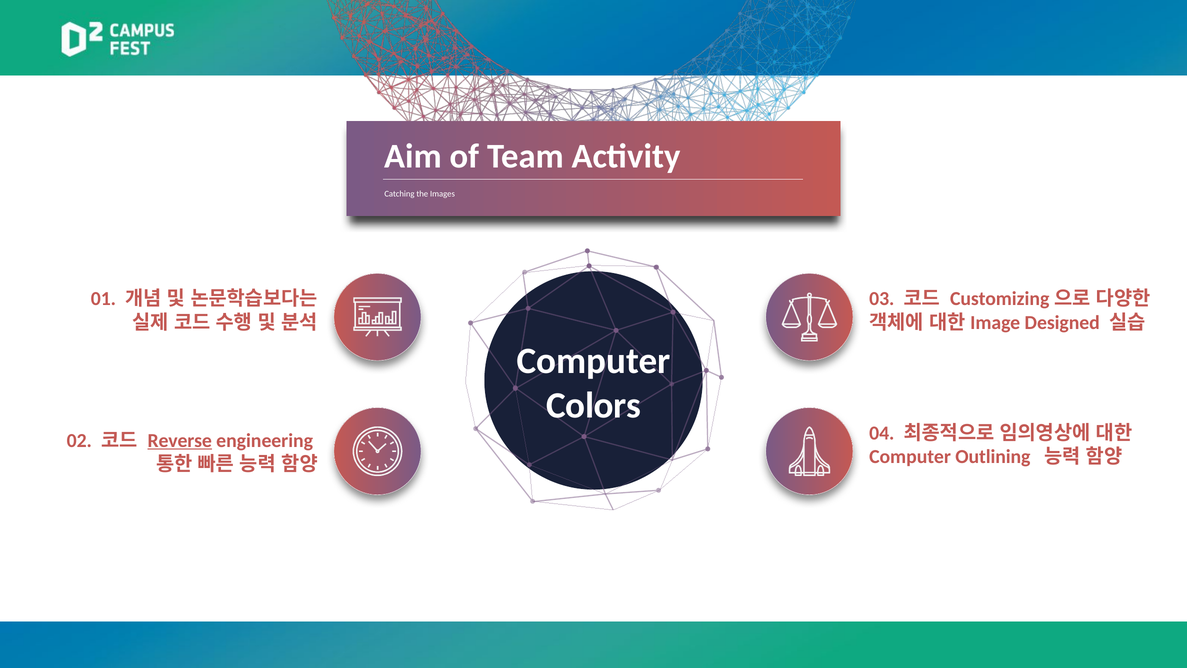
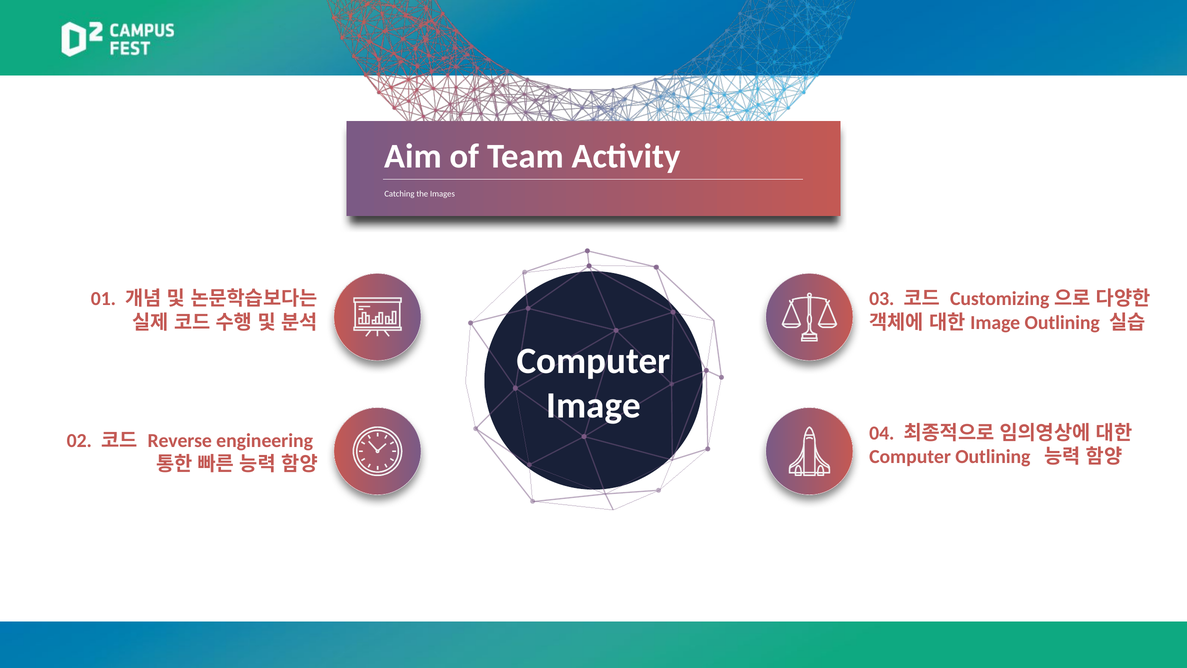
Designed: Designed -> Outlining (1062, 322)
Colors: Colors -> Image (593, 405)
Reverse underline: present -> none (180, 440)
